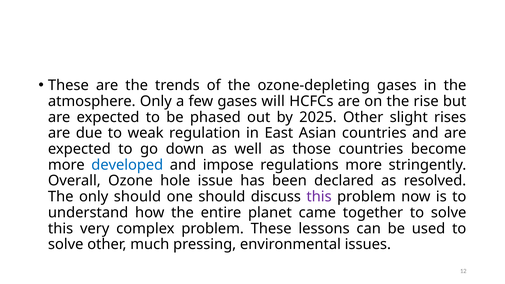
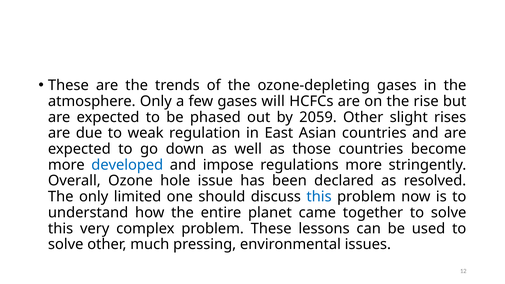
2025: 2025 -> 2059 (318, 117)
only should: should -> limited (138, 197)
this colour: purple -> blue (319, 197)
